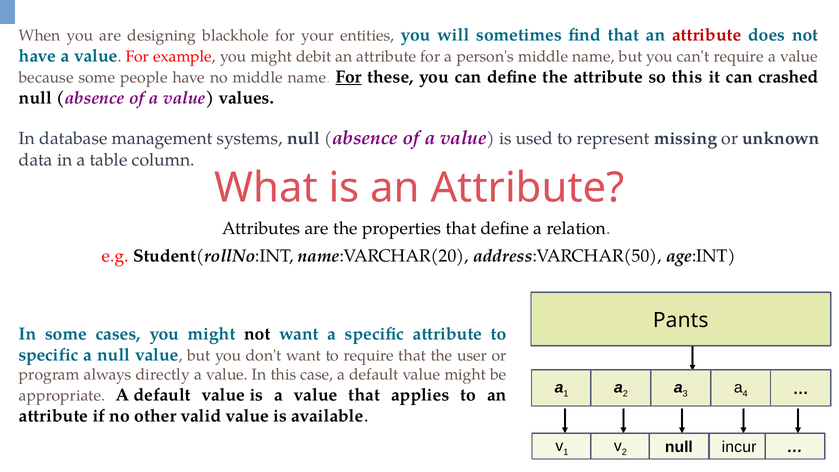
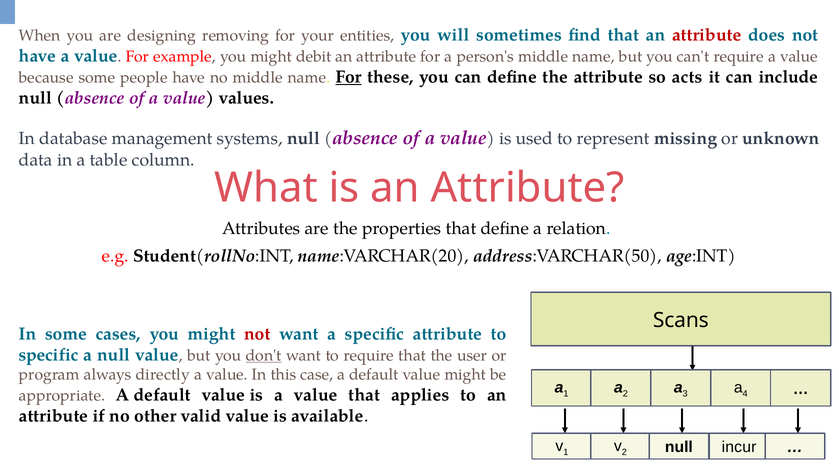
blackhole: blackhole -> removing (236, 35)
so this: this -> acts (687, 77)
crashed: crashed -> include (788, 77)
Pants: Pants -> Scans (681, 321)
not colour: black -> red (257, 334)
don't underline: none -> present (264, 355)
